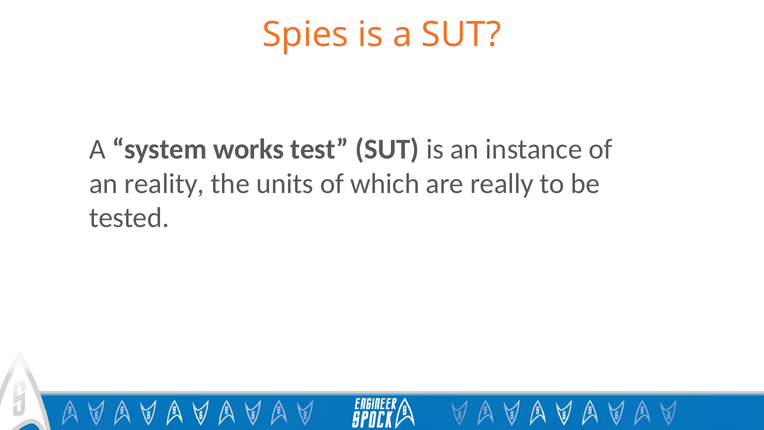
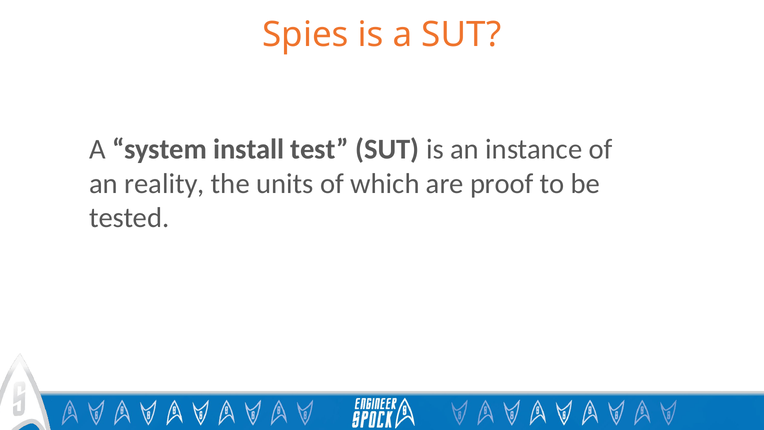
works: works -> install (249, 149)
really: really -> proof (502, 184)
